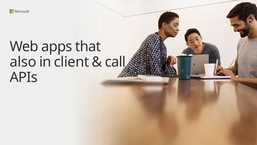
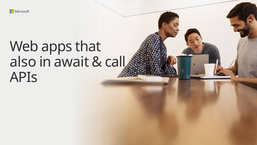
client: client -> await (72, 62)
